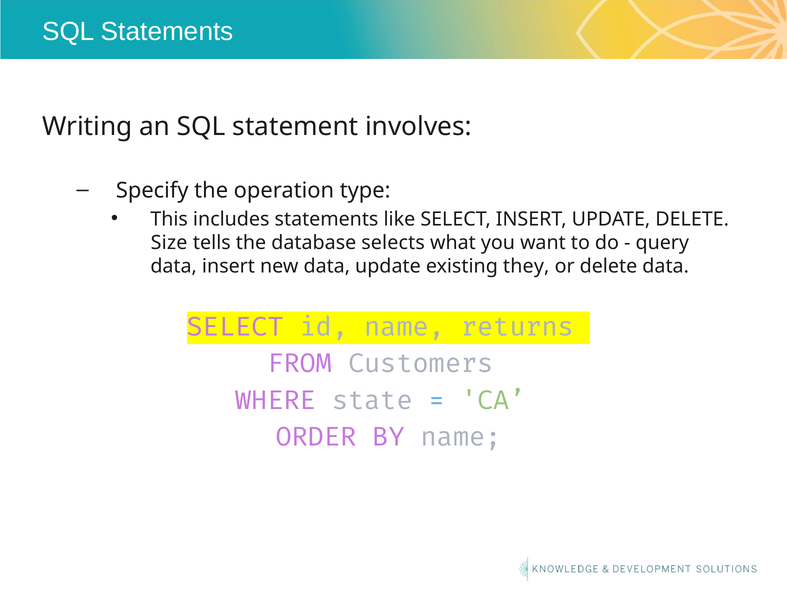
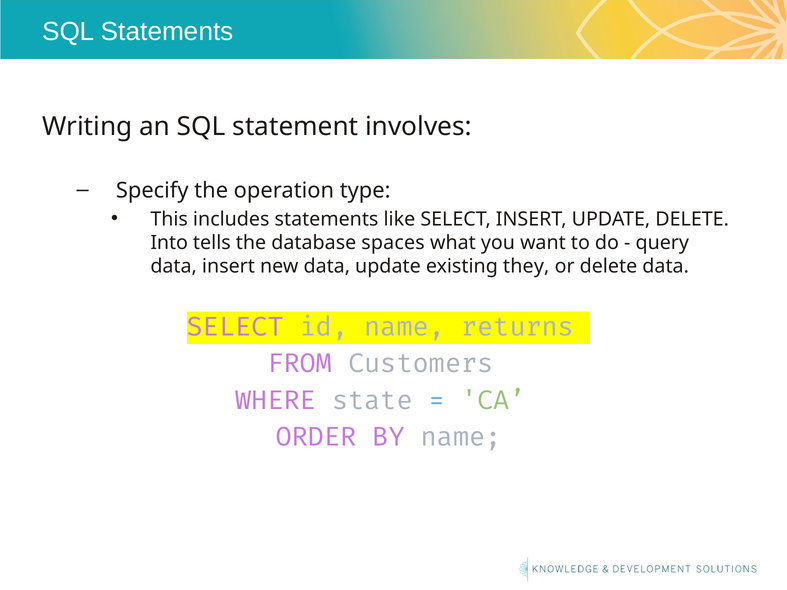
Size: Size -> Into (169, 243)
selects: selects -> spaces (393, 243)
